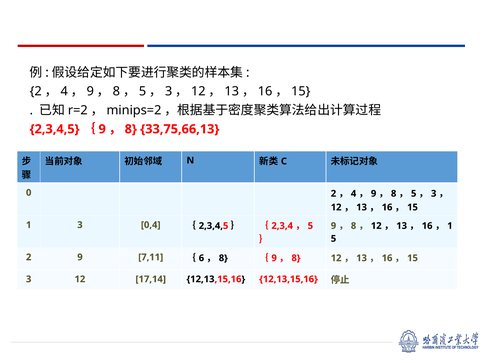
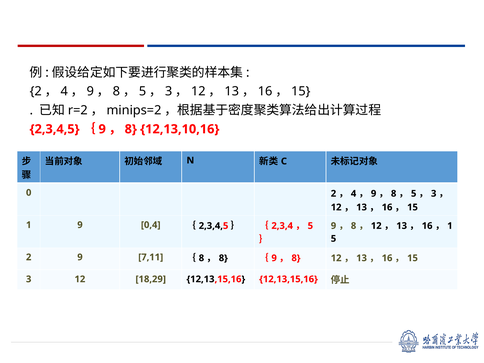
33,75,66,13: 33,75,66,13 -> 12,13,10,16 (180, 129)
1 3: 3 -> 9 (80, 225)
6: 6 -> 8 (201, 258)
17,14: 17,14 -> 18,29 (151, 279)
